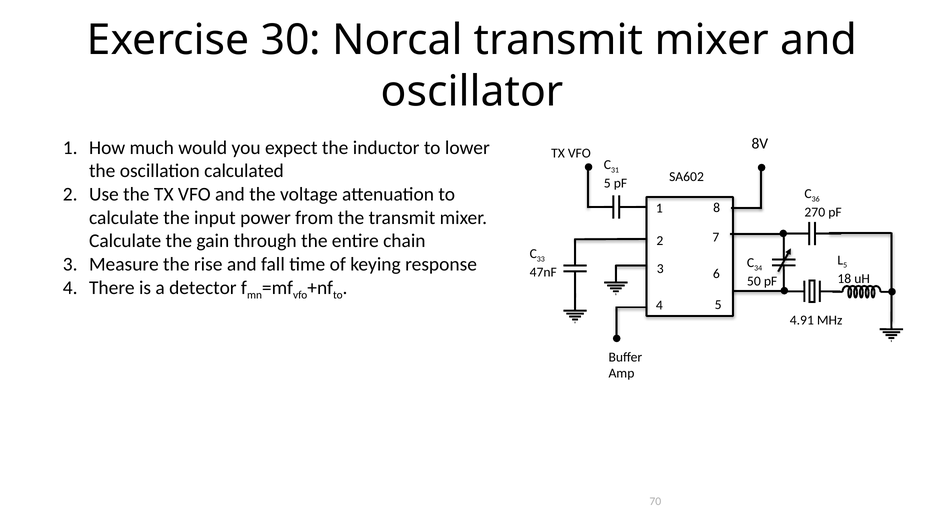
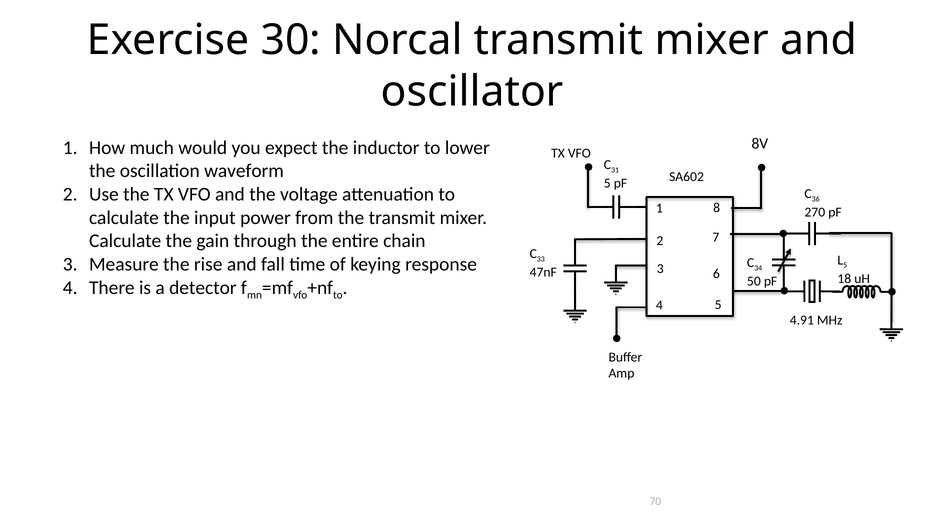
calculated: calculated -> waveform (244, 171)
